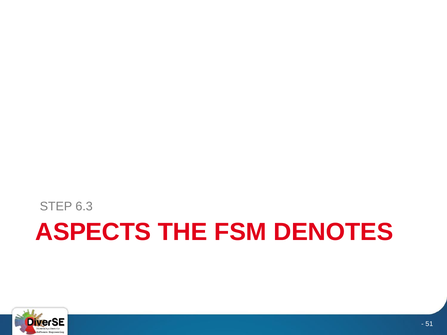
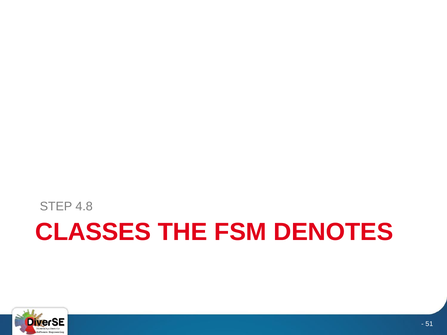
6.3: 6.3 -> 4.8 (84, 207)
ASPECTS: ASPECTS -> CLASSES (93, 232)
